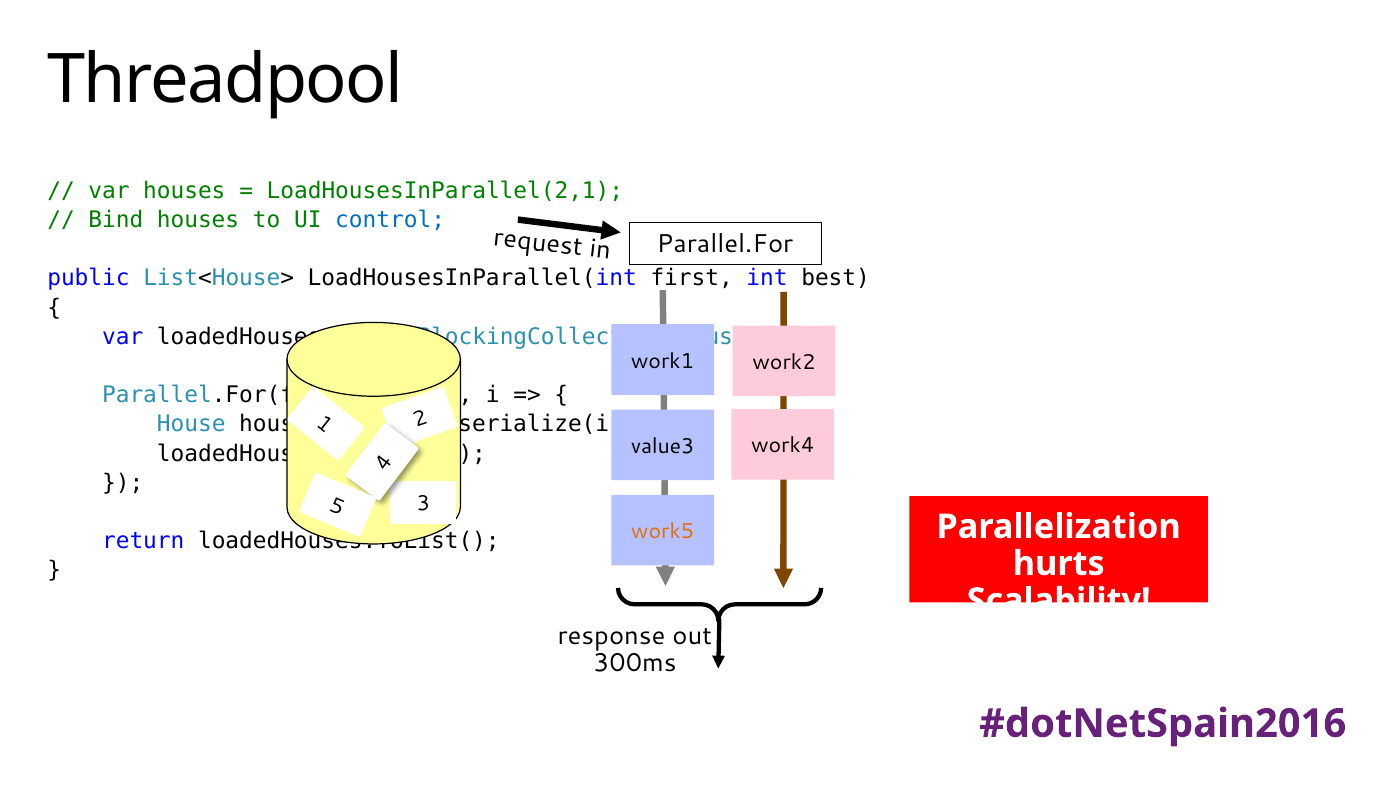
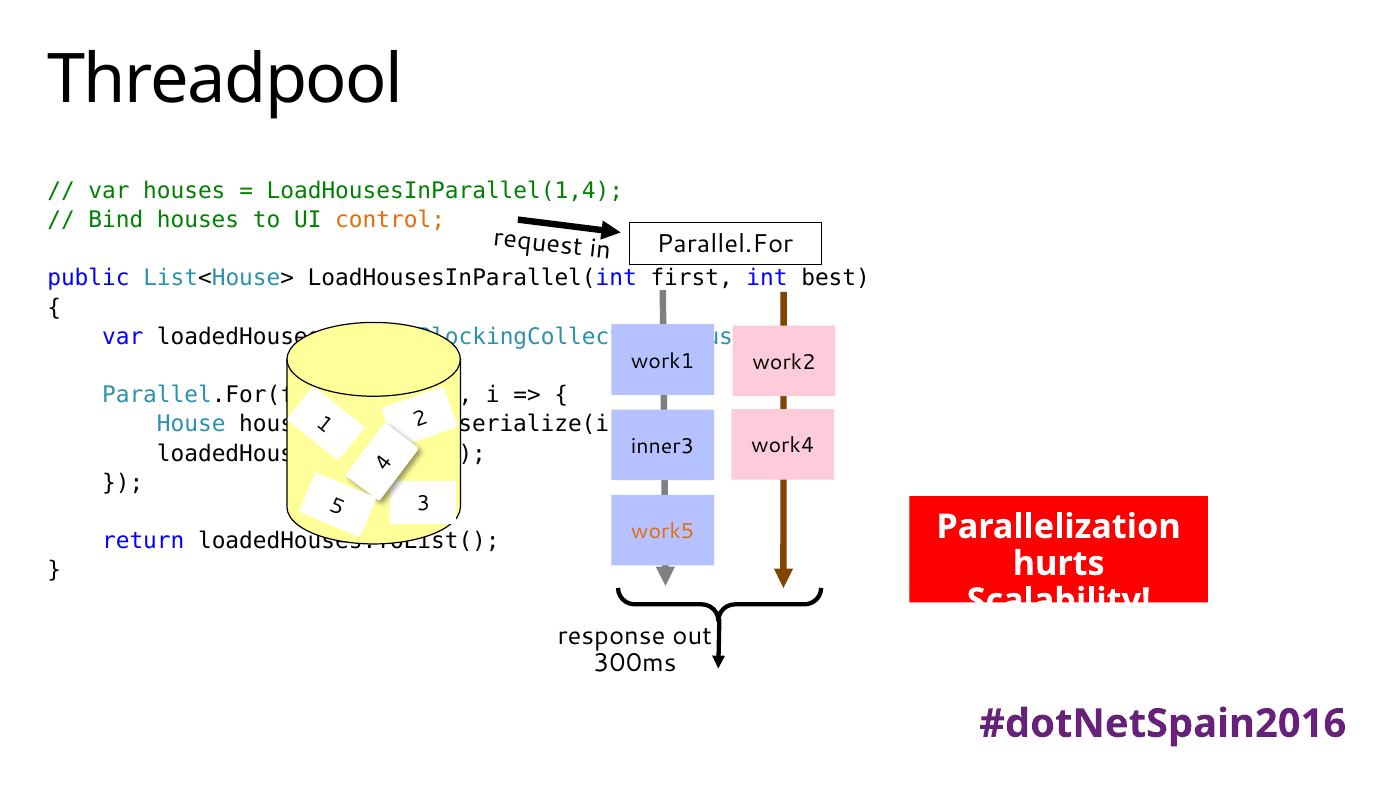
LoadHousesInParallel(2,1: LoadHousesInParallel(2,1 -> LoadHousesInParallel(1,4 (445, 191)
control colour: blue -> orange (390, 220)
value3: value3 -> inner3 (663, 447)
